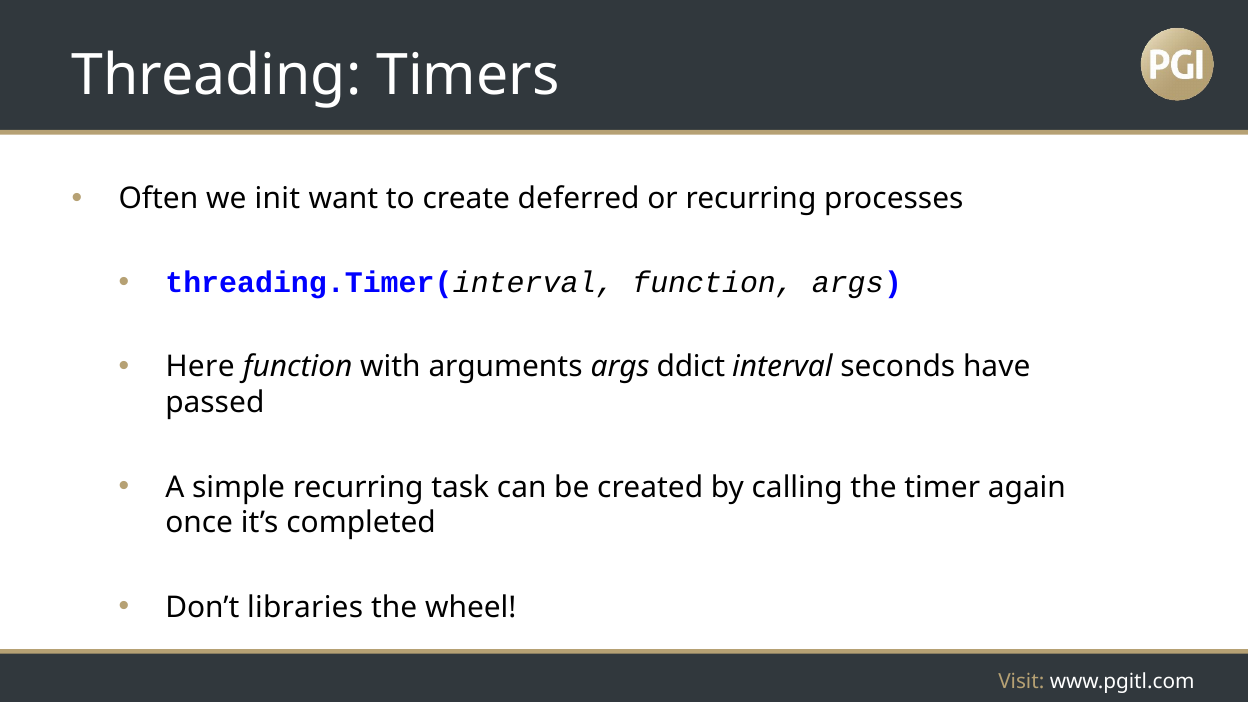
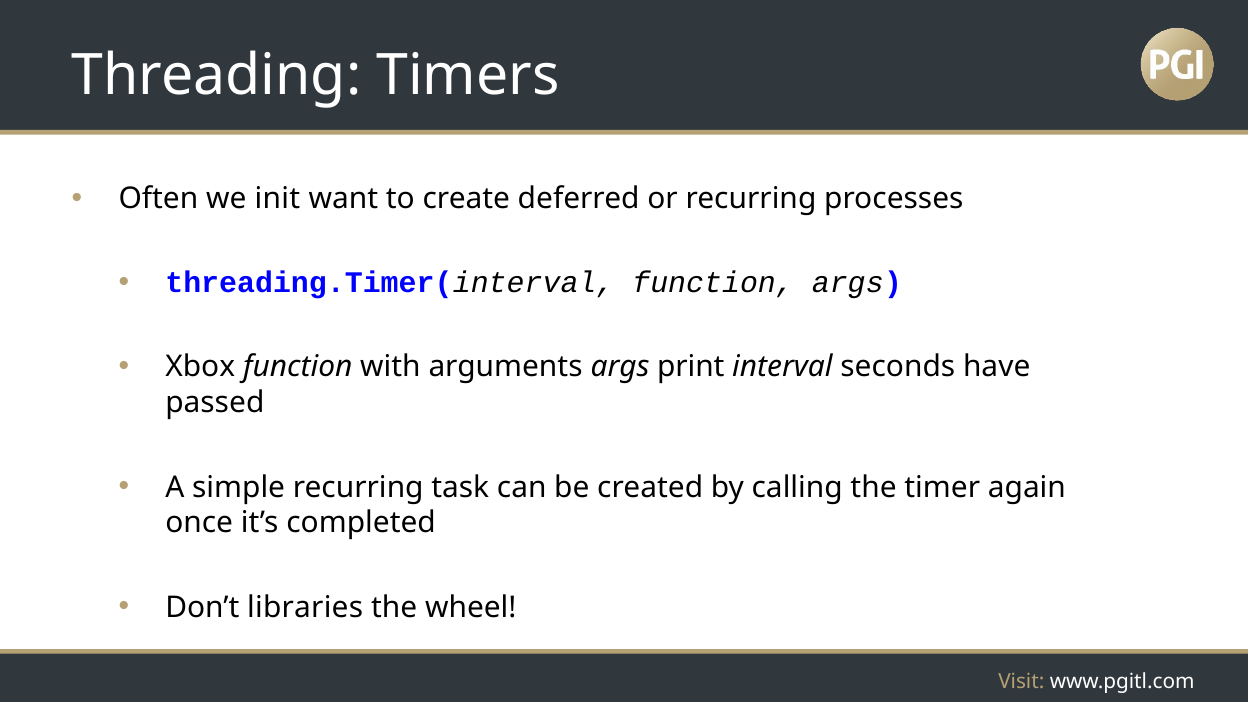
Here: Here -> Xbox (200, 367)
ddict: ddict -> print (691, 367)
